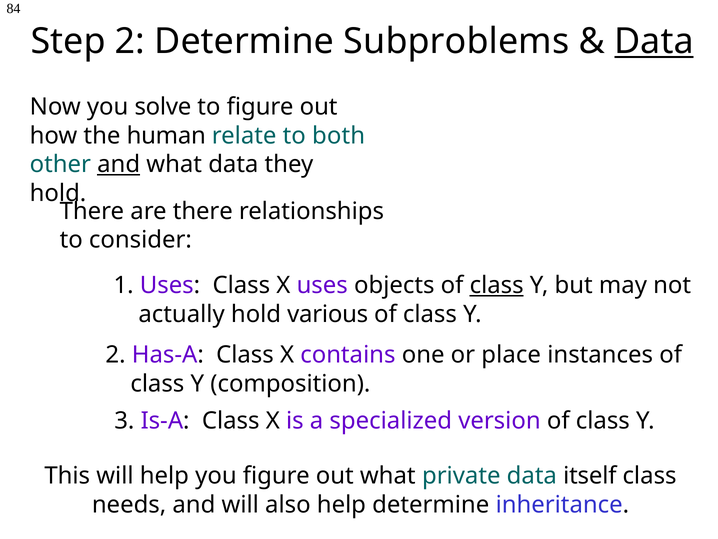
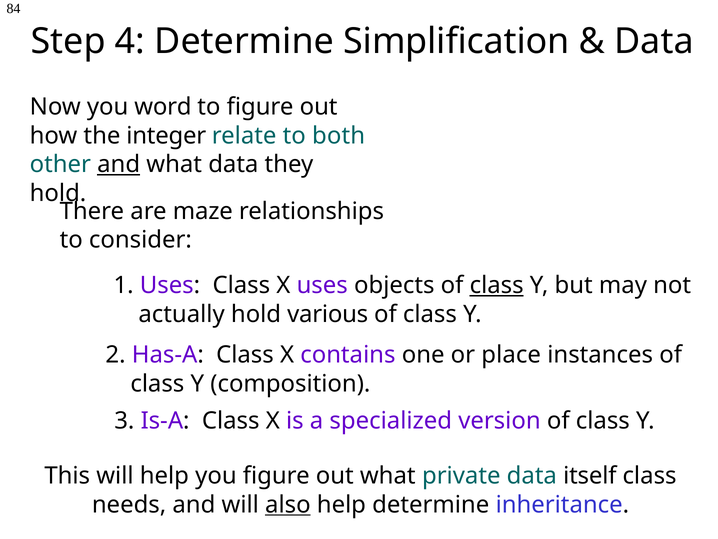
Step 2: 2 -> 4 (130, 41)
Subproblems: Subproblems -> Simplification (456, 41)
Data underline: present -> none (654, 41)
solve: solve -> word (163, 107)
human: human -> integer (166, 136)
are there: there -> maze (203, 211)
also underline: none -> present (288, 504)
